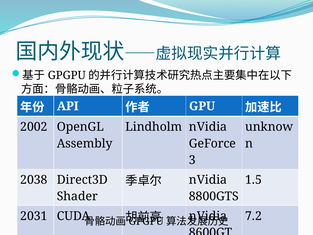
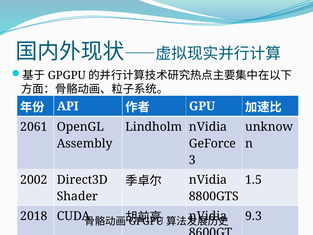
2002: 2002 -> 2061 (34, 127)
2038: 2038 -> 2002 (34, 180)
2031: 2031 -> 2018 (34, 216)
7.2: 7.2 -> 9.3 (254, 216)
